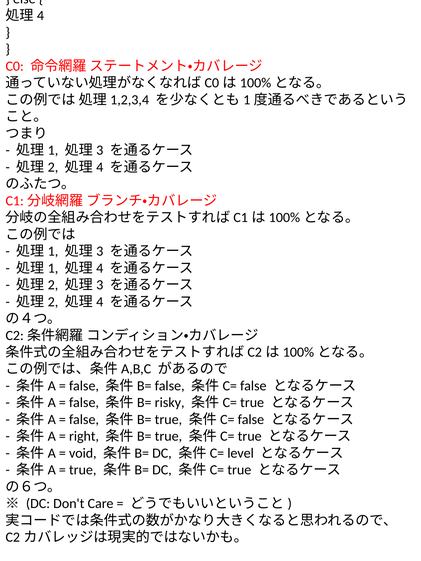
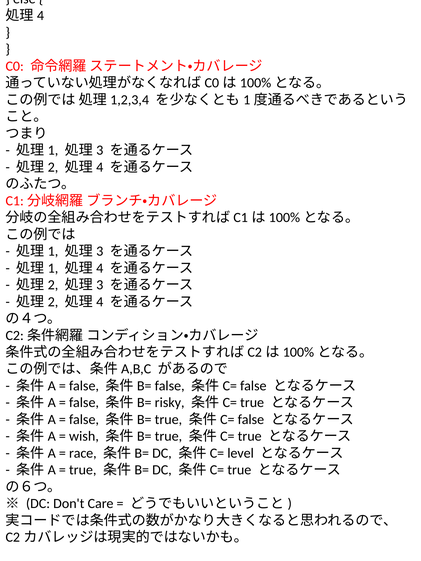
right: right -> wish (84, 437)
void: void -> race (83, 453)
